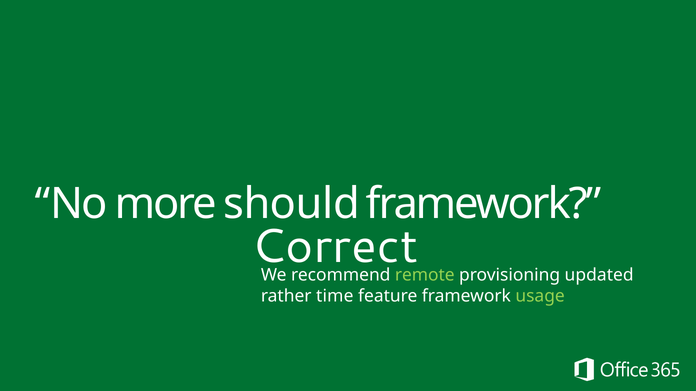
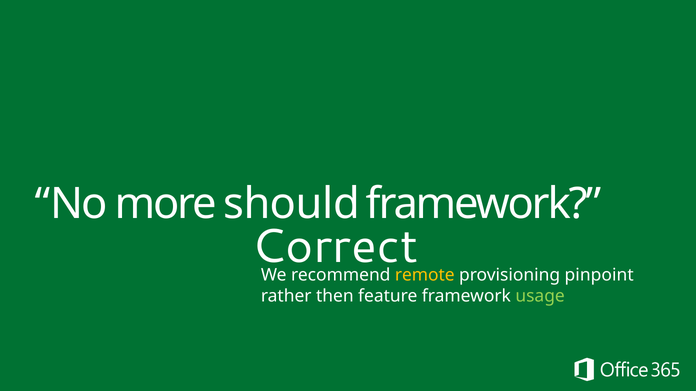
remote colour: light green -> yellow (425, 275)
updated: updated -> pinpoint (599, 275)
time: time -> then (335, 296)
